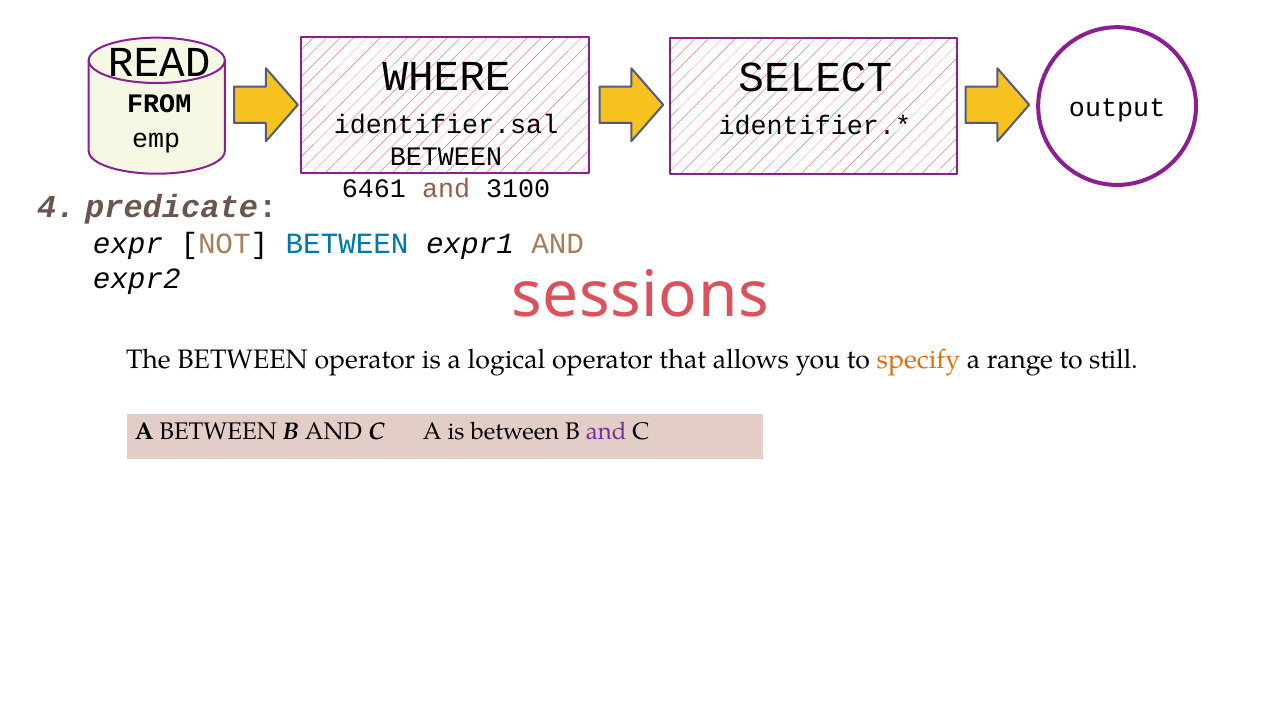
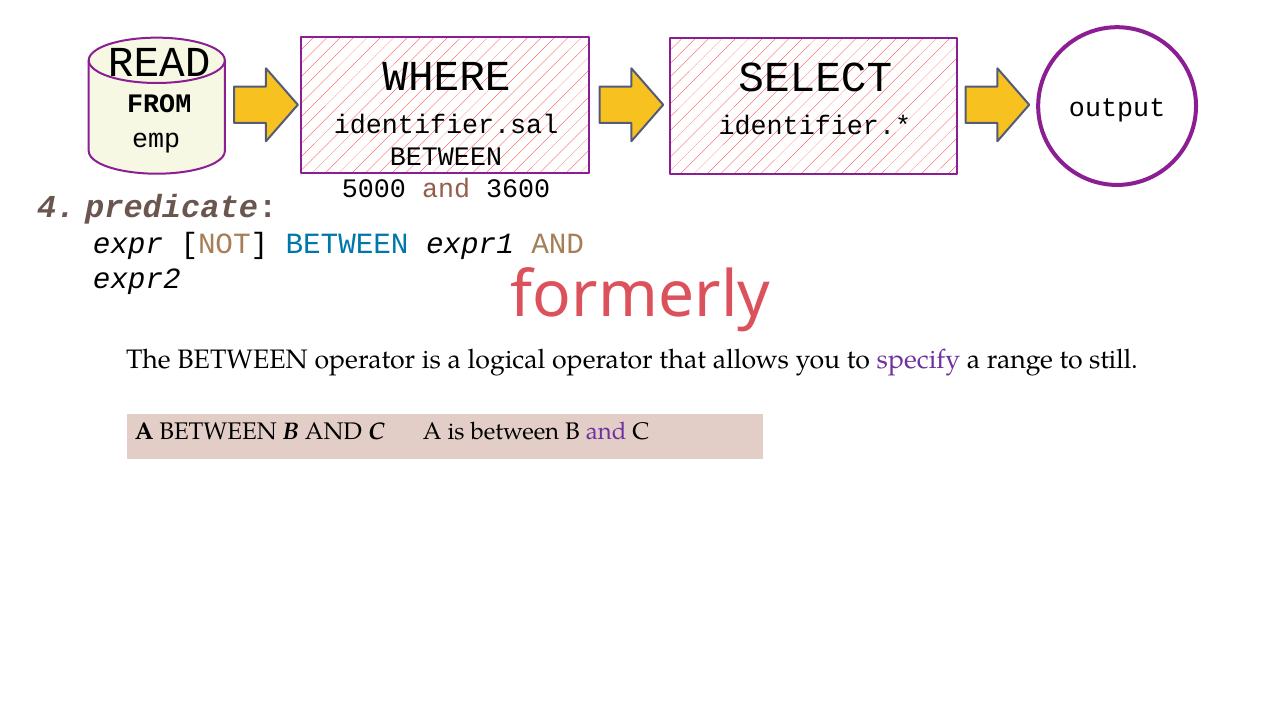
6461: 6461 -> 5000 (374, 189)
3100: 3100 -> 3600 (518, 189)
sessions: sessions -> formerly (640, 296)
specify colour: orange -> purple (918, 360)
